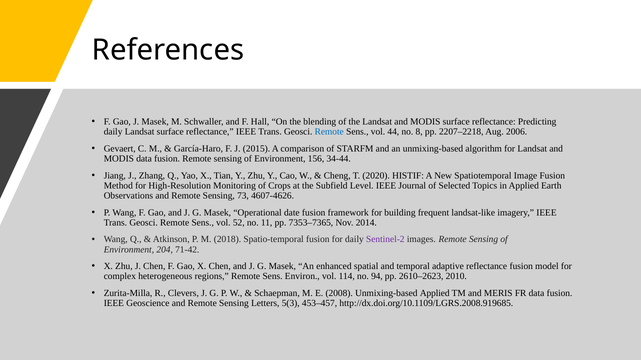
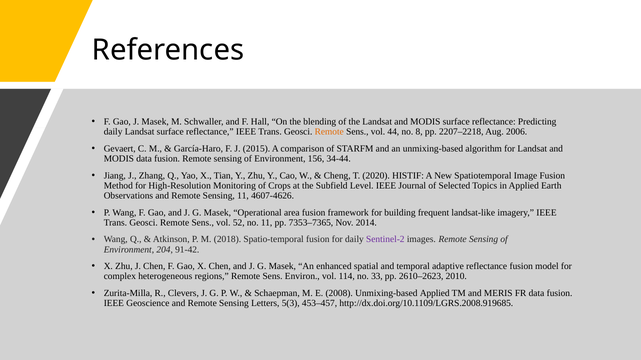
Remote colour: blue -> orange (329, 132)
Sensing 73: 73 -> 11 (243, 196)
date: date -> area (292, 213)
71-42: 71-42 -> 91-42 (187, 250)
94: 94 -> 33 (377, 277)
